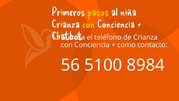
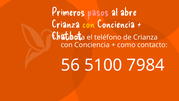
pasos colour: yellow -> pink (98, 12)
niña: niña -> abre (128, 12)
8984: 8984 -> 7984 (146, 65)
